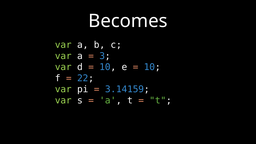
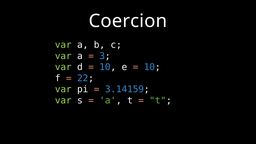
Becomes: Becomes -> Coercion (128, 21)
